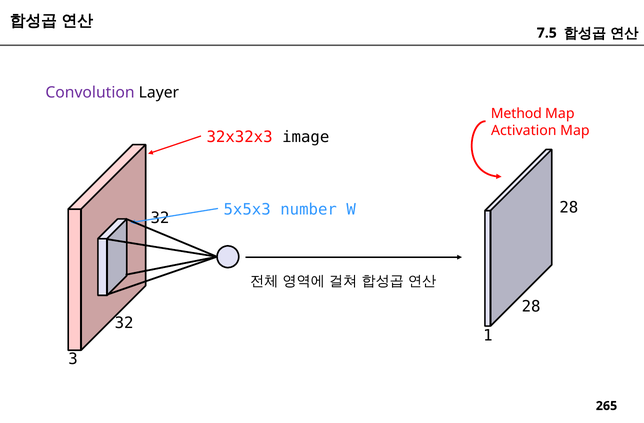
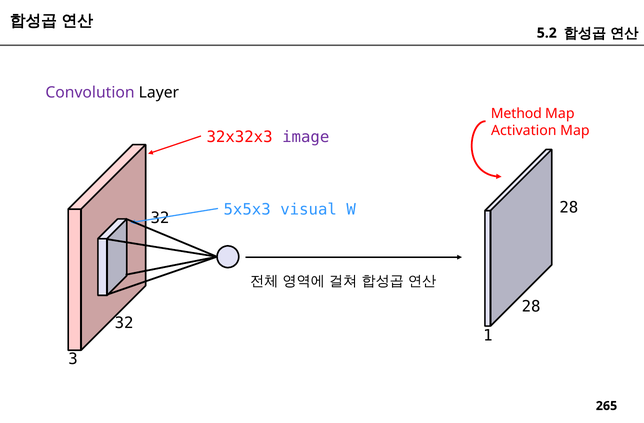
7.5: 7.5 -> 5.2 (547, 33)
image colour: black -> purple (306, 137)
number: number -> visual (309, 210)
